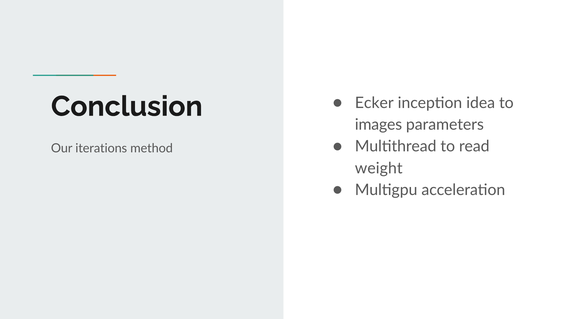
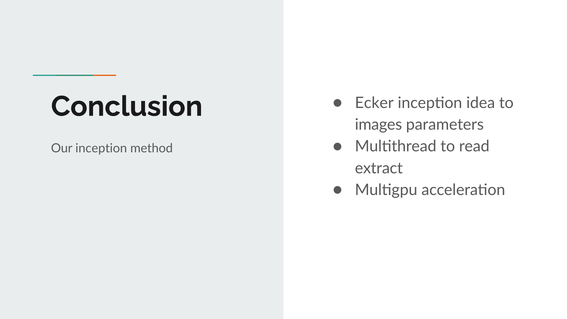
Our iterations: iterations -> inception (101, 148)
weight: weight -> extract (379, 168)
